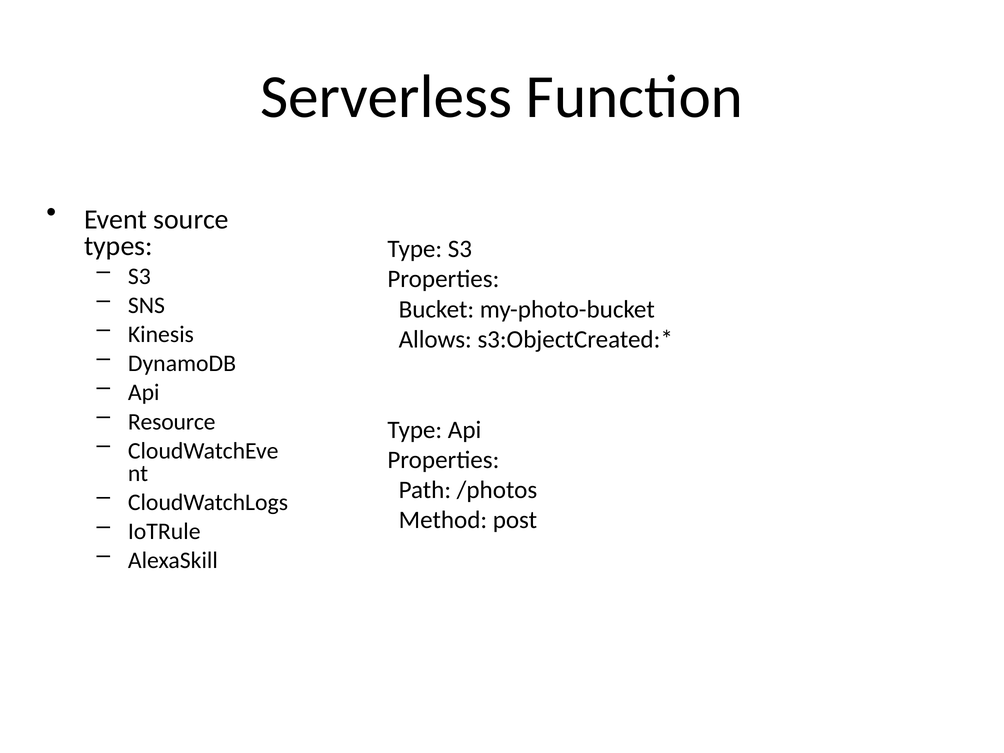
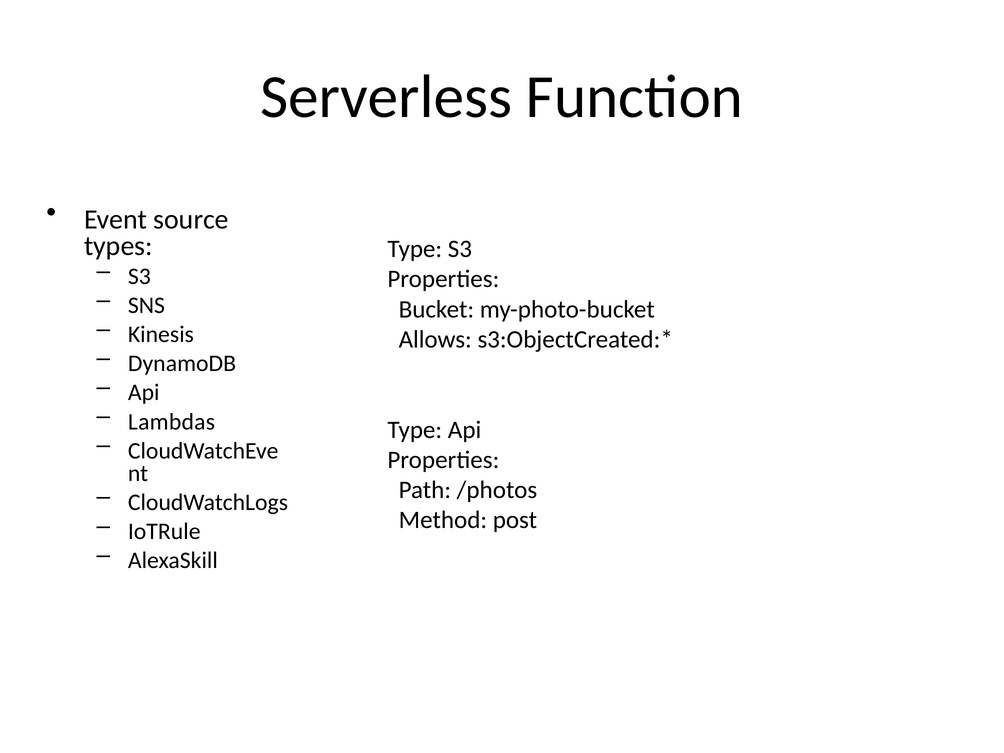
Resource: Resource -> Lambdas (172, 422)
